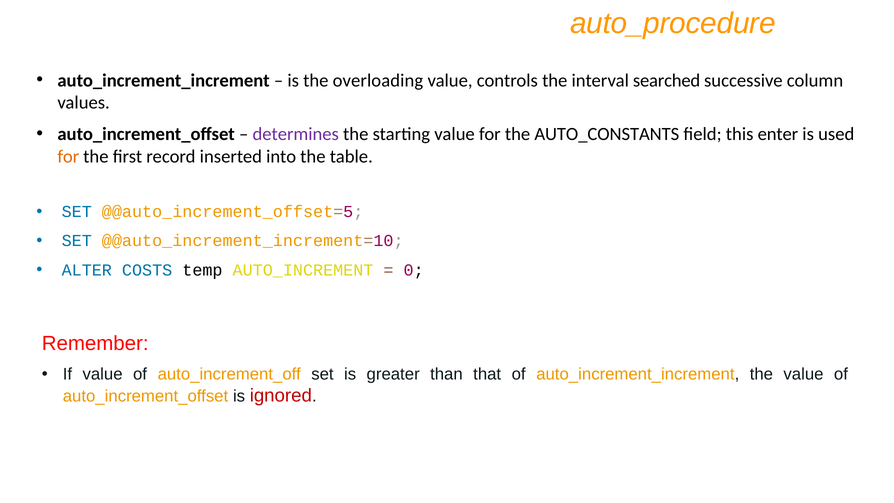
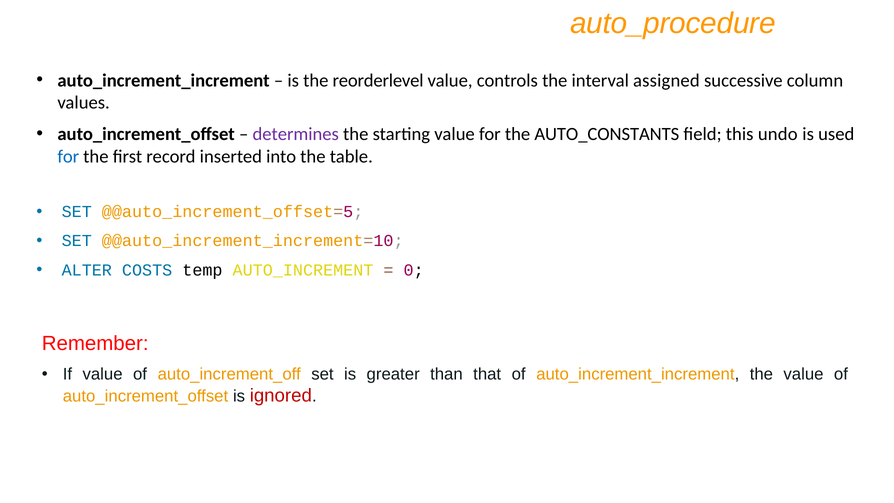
overloading: overloading -> reorderlevel (378, 80)
searched: searched -> assigned (666, 80)
enter: enter -> undo (778, 134)
for colour: orange -> blue (68, 156)
